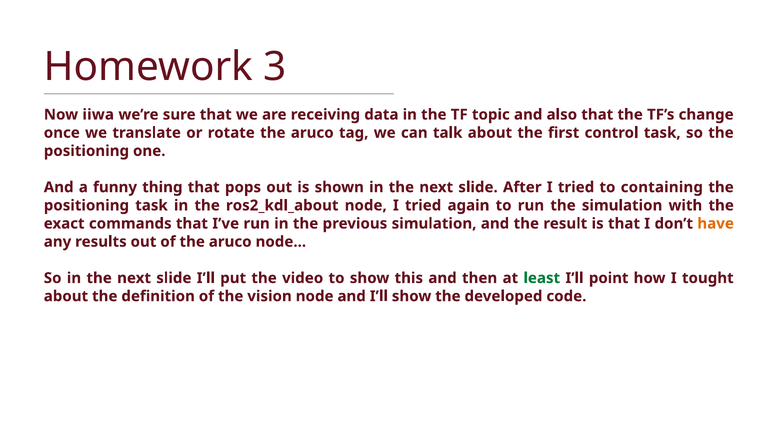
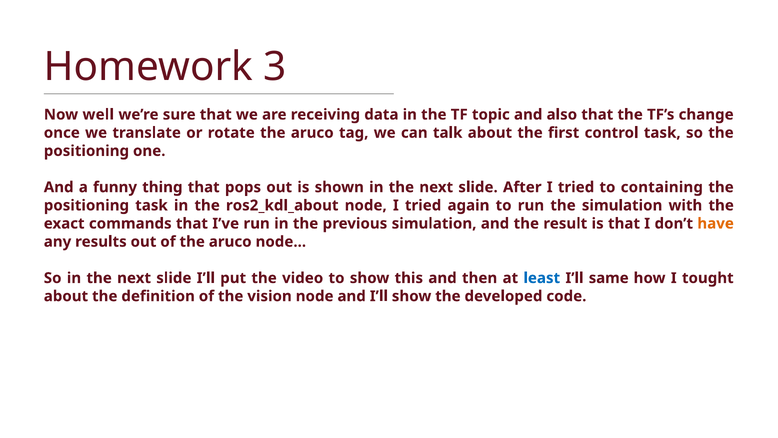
iiwa: iiwa -> well (98, 114)
least colour: green -> blue (542, 278)
point: point -> same (609, 278)
